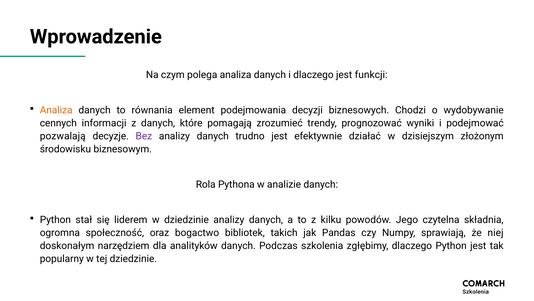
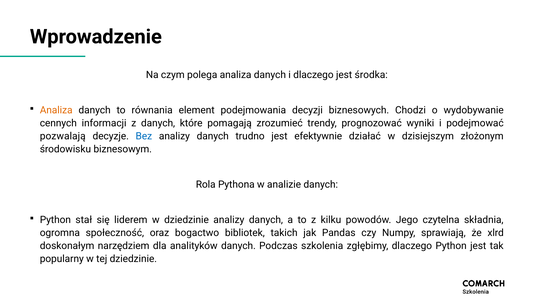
funkcji: funkcji -> środka (371, 75)
Bez colour: purple -> blue (144, 136)
niej: niej -> xlrd (496, 232)
